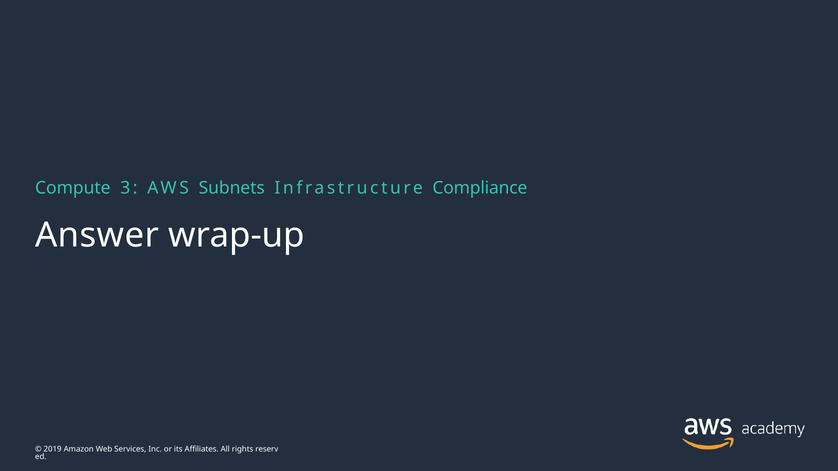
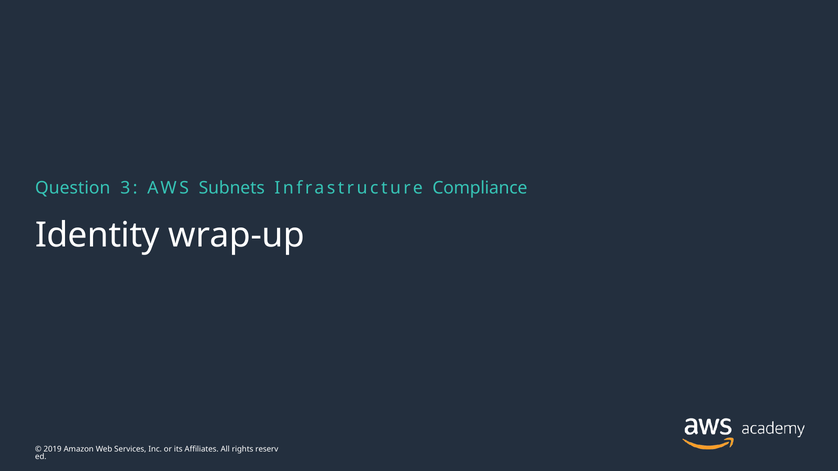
Compute: Compute -> Question (73, 188)
Answer: Answer -> Identity (97, 235)
